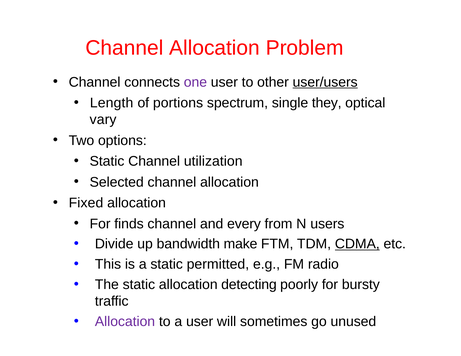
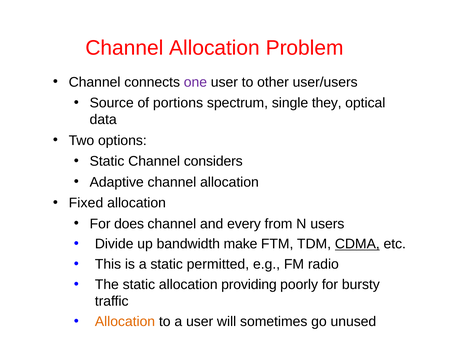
user/users underline: present -> none (325, 82)
Length: Length -> Source (112, 103)
vary: vary -> data (103, 120)
utilization: utilization -> considers (213, 161)
Selected: Selected -> Adaptive (117, 182)
finds: finds -> does (129, 224)
detecting: detecting -> providing (249, 285)
Allocation colour: purple -> orange (125, 322)
